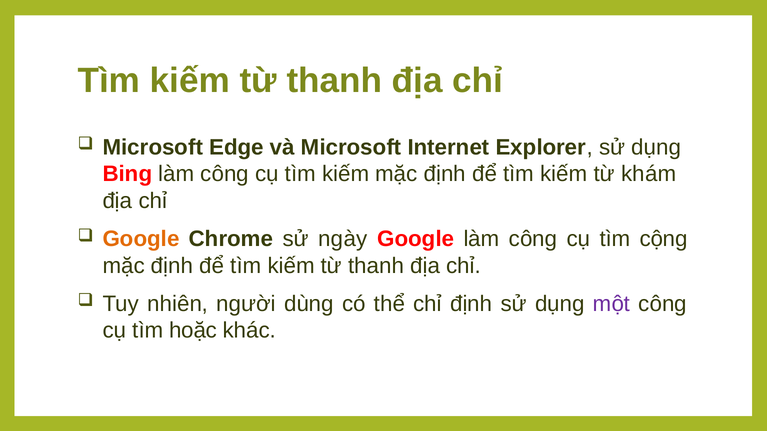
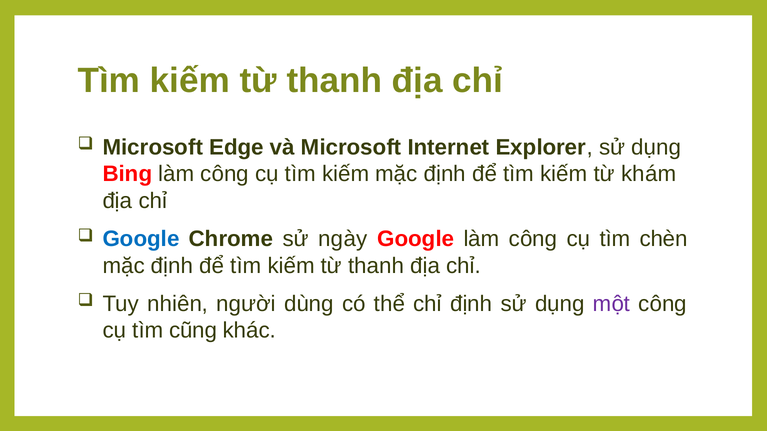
Google colour: orange -> blue (141, 239)
cộng: cộng -> chèn (664, 239)
hoặc: hoặc -> cũng (193, 331)
